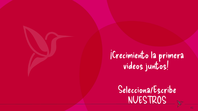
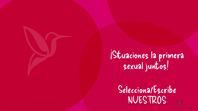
¡Crecimiento: ¡Crecimiento -> ¡Situaciones (130, 55)
videos: videos -> sexual (133, 66)
